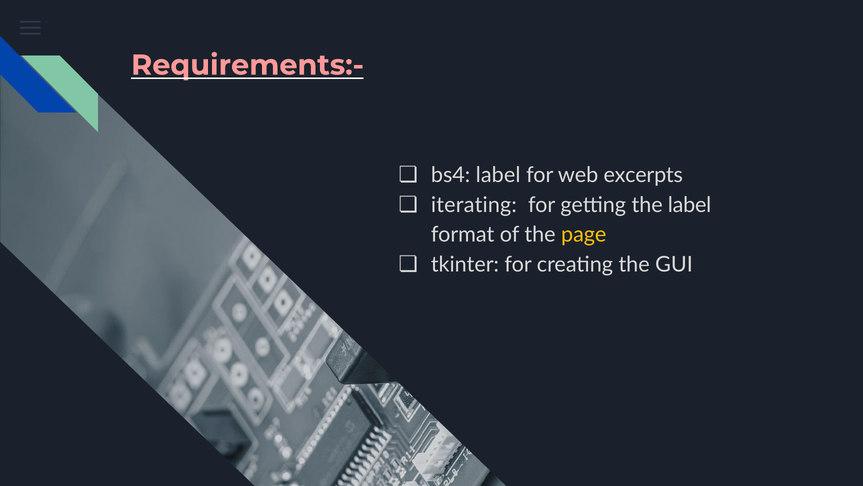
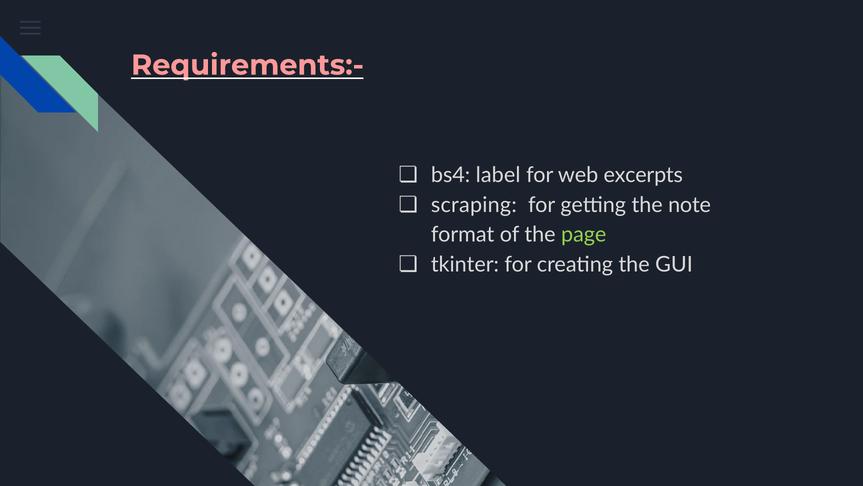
iterating: iterating -> scraping (474, 205)
the label: label -> note (690, 205)
page colour: yellow -> light green (584, 234)
